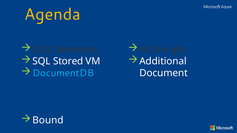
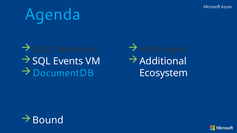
Agenda colour: yellow -> light blue (52, 14)
Stored: Stored -> Events (68, 61)
Document: Document -> Ecosystem (164, 73)
